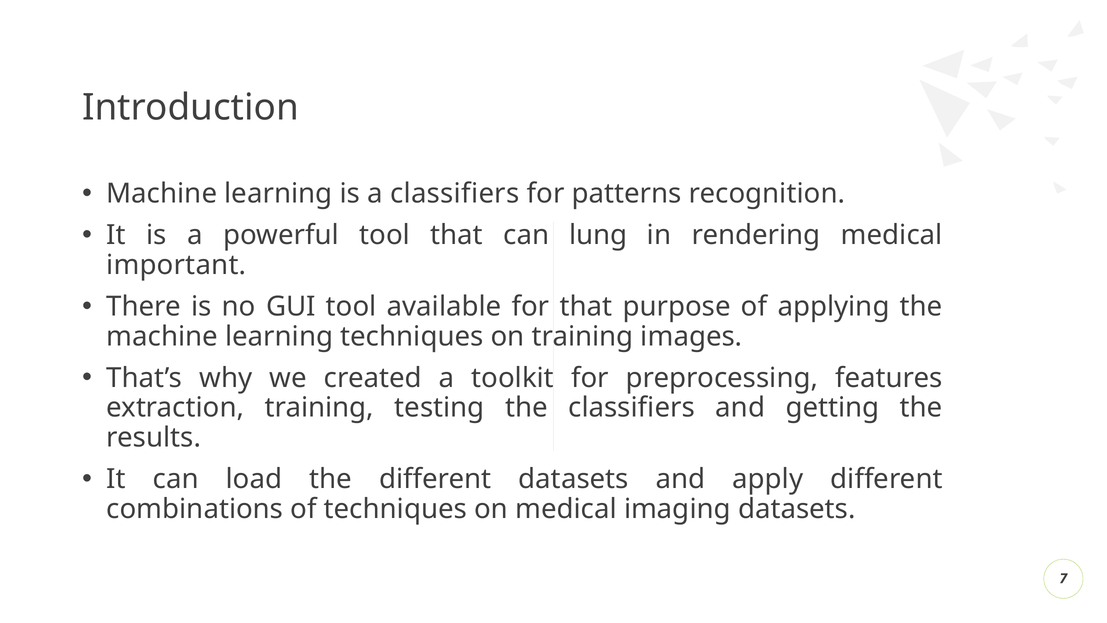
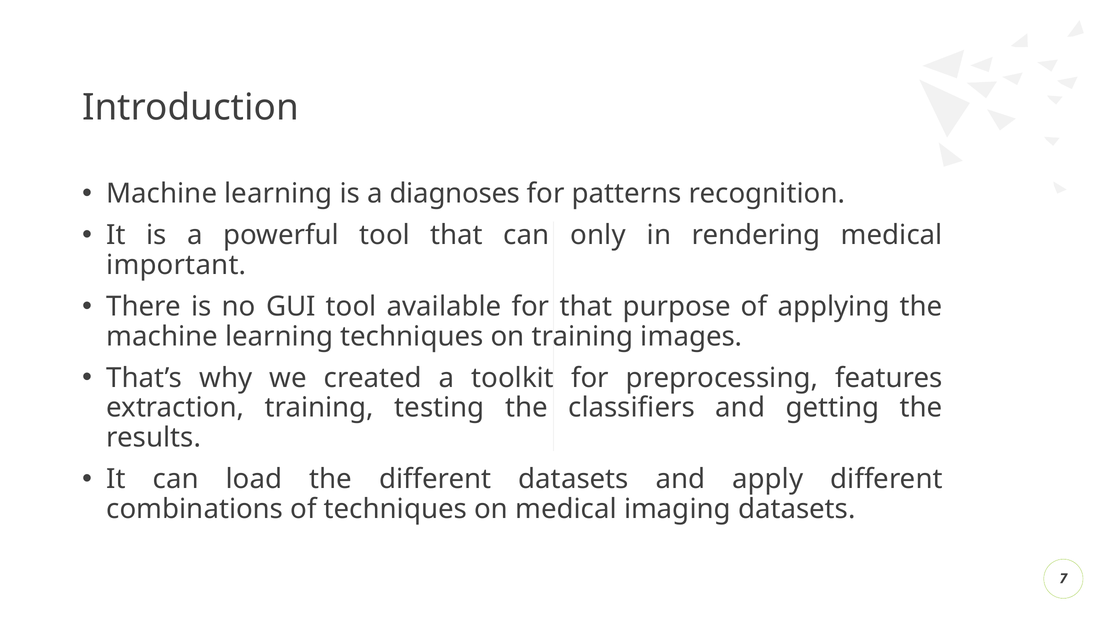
a classifiers: classifiers -> diagnoses (455, 194)
lung: lung -> only (598, 235)
